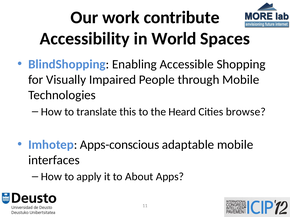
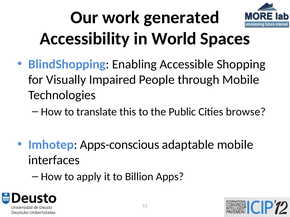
contribute: contribute -> generated (181, 17)
Heard: Heard -> Public (182, 112)
About: About -> Billion (139, 177)
